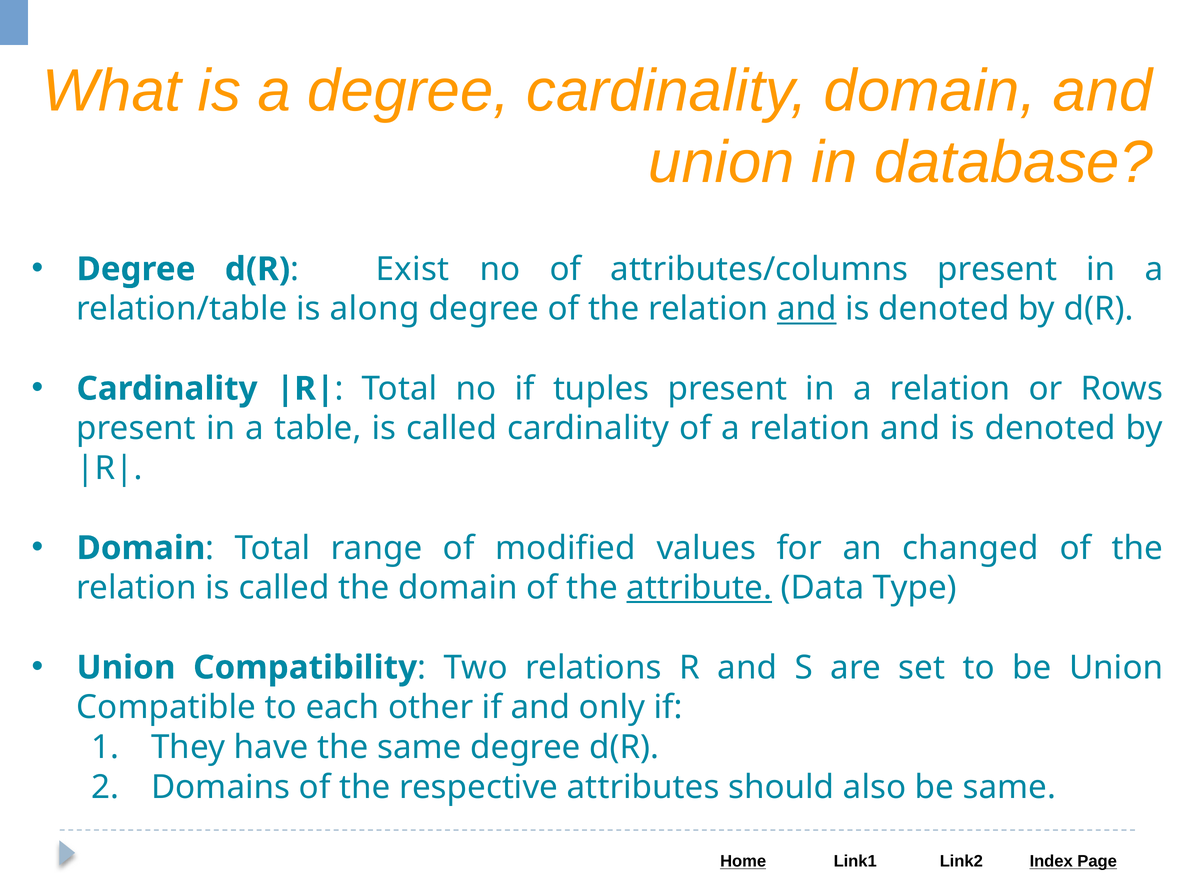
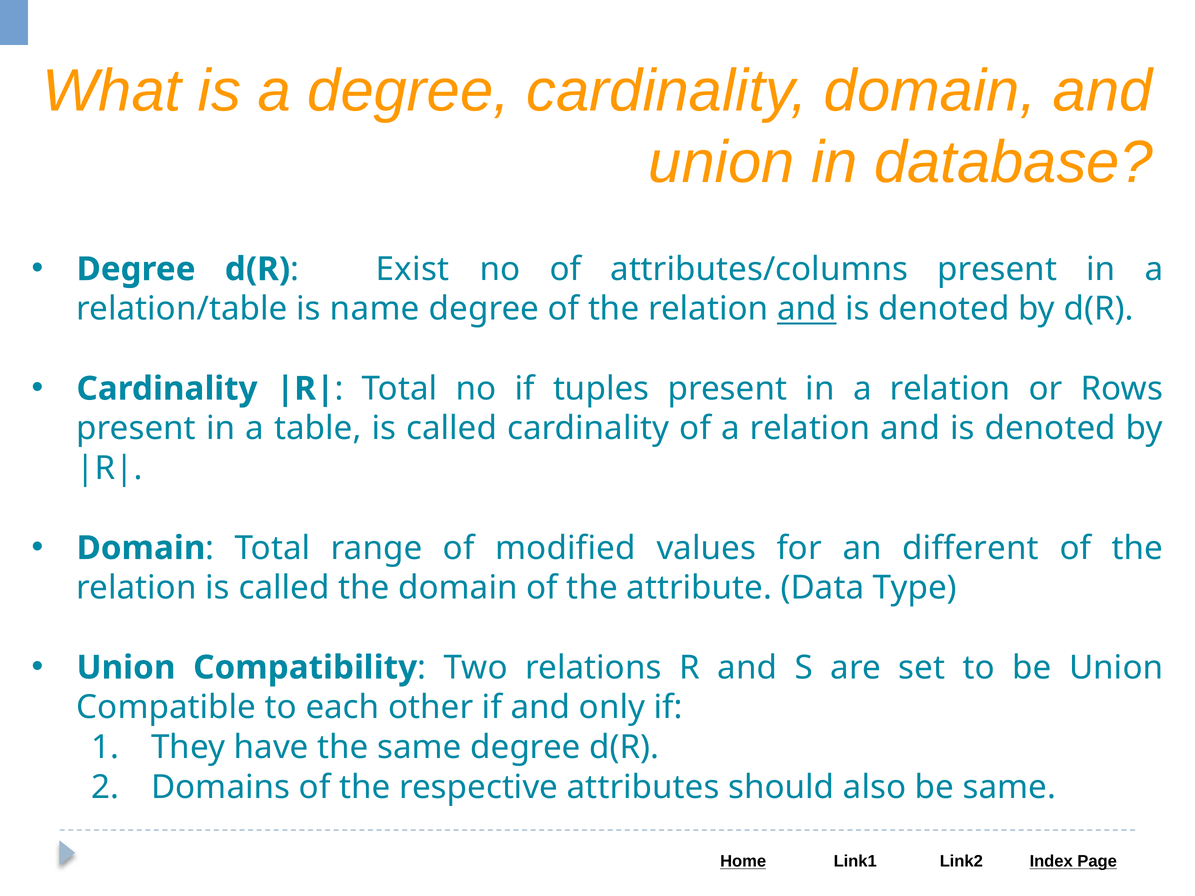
along: along -> name (375, 309)
changed: changed -> different (971, 548)
attribute underline: present -> none (699, 588)
